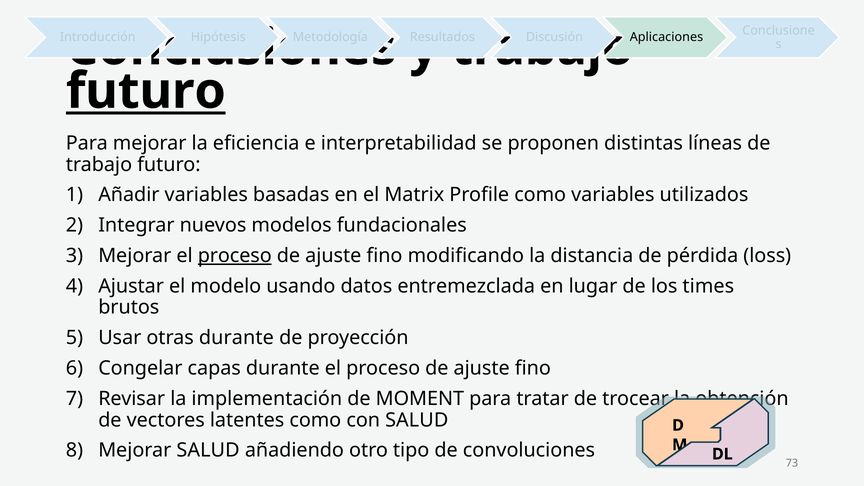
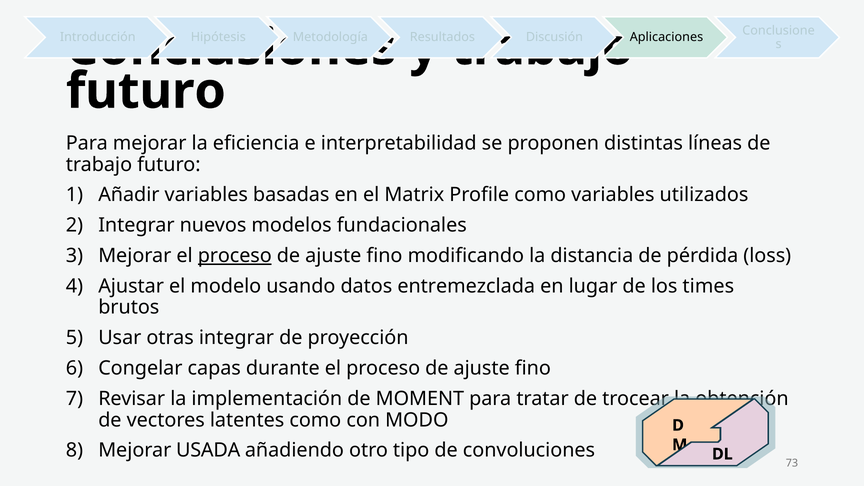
futuro underline: present -> none (146, 91)
otras durante: durante -> integrar (236, 338)
con SALUD: SALUD -> MODO (417, 420)
Mejorar SALUD: SALUD -> USADA (208, 450)
